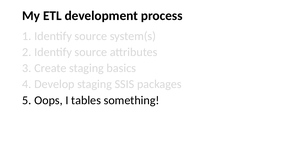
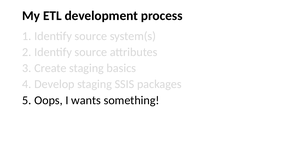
tables: tables -> wants (86, 100)
